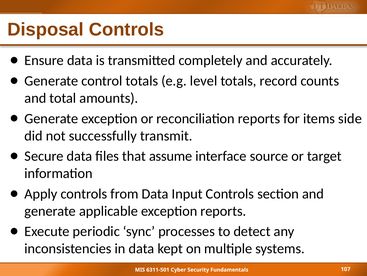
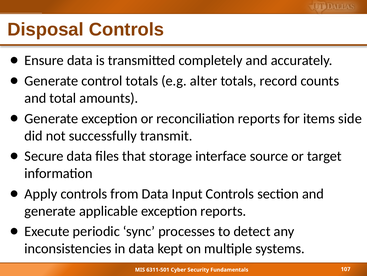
level: level -> alter (204, 81)
assume: assume -> storage (171, 156)
